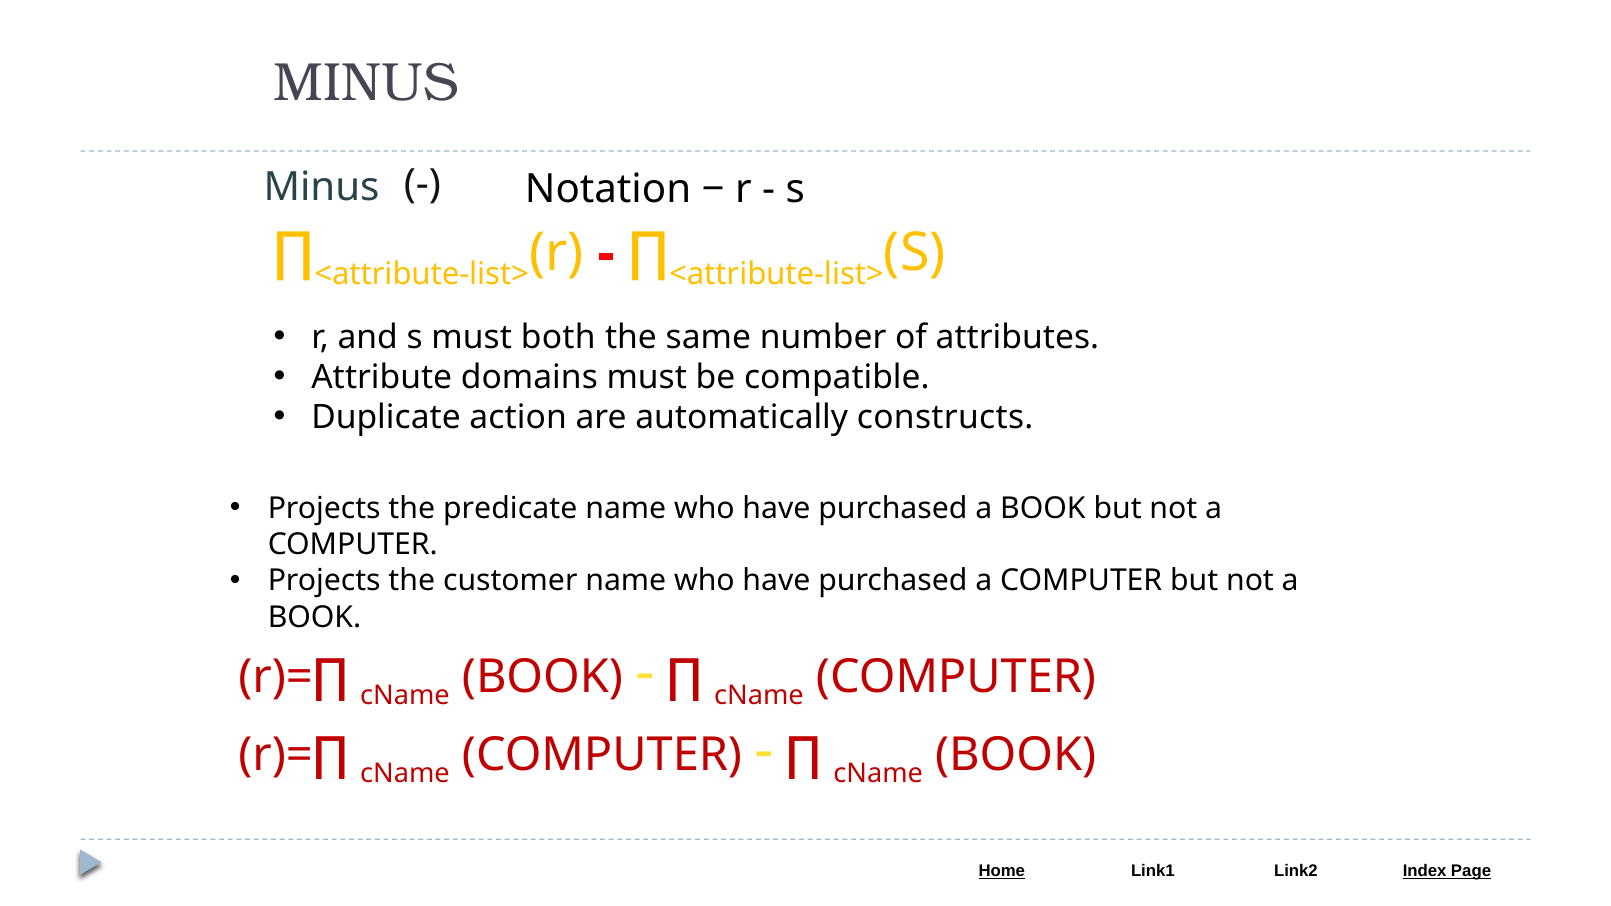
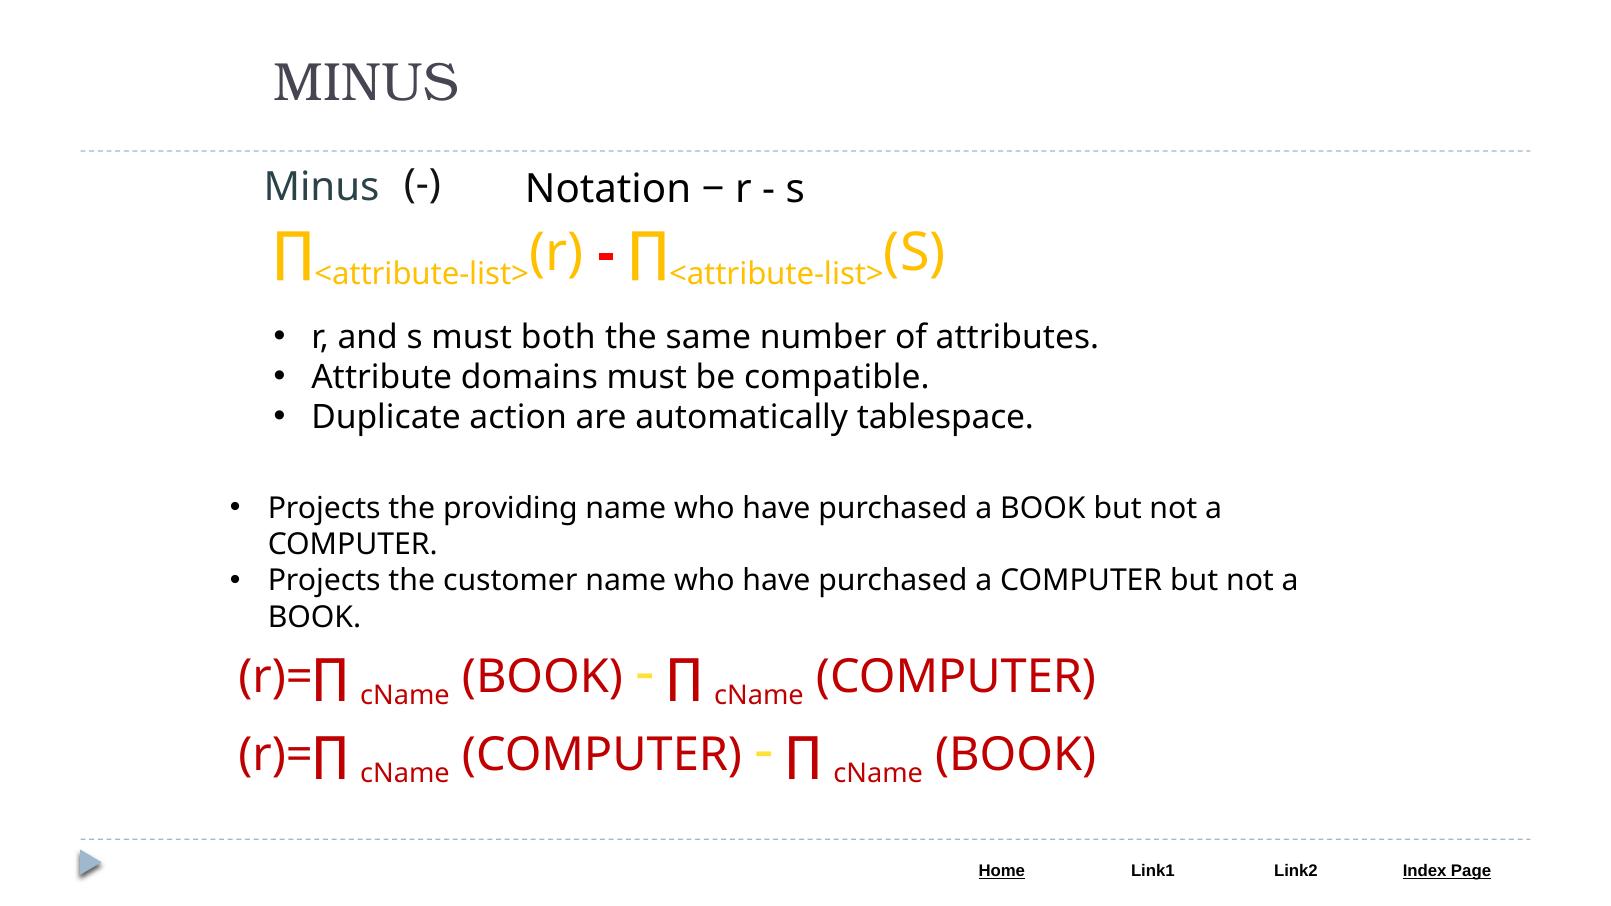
constructs: constructs -> tablespace (945, 418)
predicate: predicate -> providing (510, 509)
